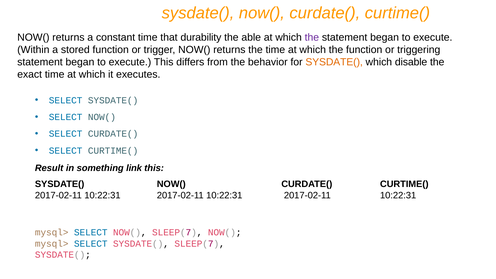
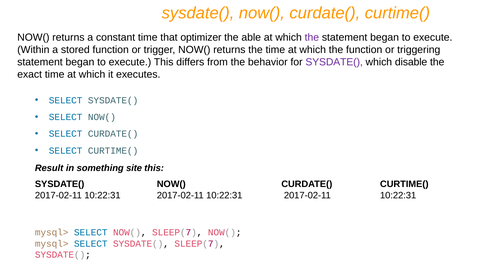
durability: durability -> optimizer (201, 37)
SYSDATE( colour: orange -> purple (334, 62)
link: link -> site (134, 168)
